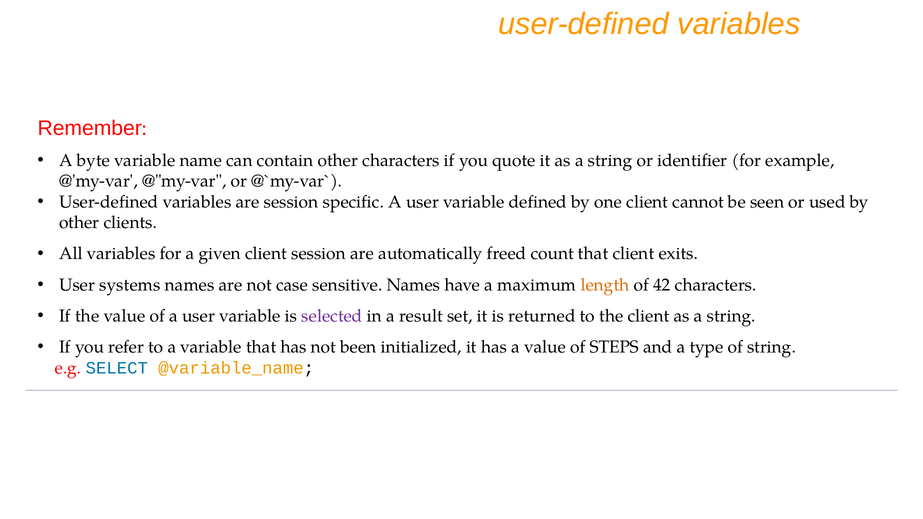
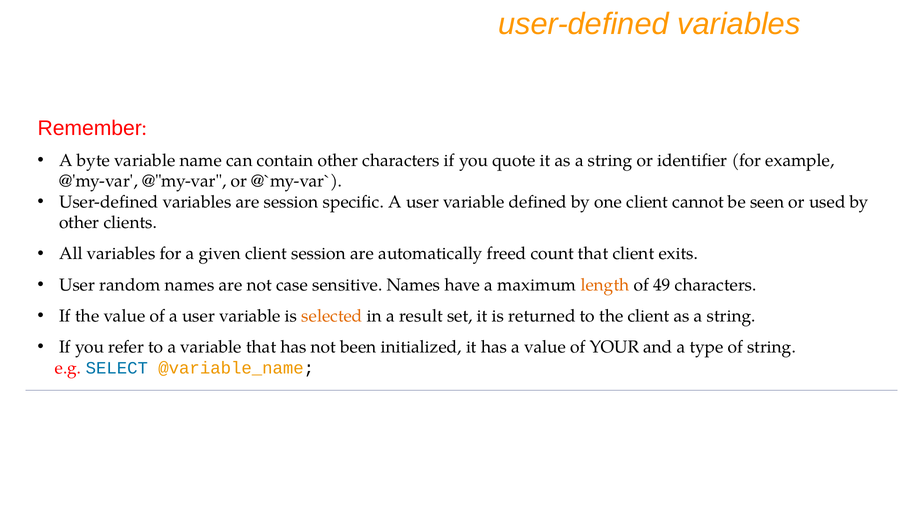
systems: systems -> random (130, 285)
42: 42 -> 49 (662, 285)
selected colour: purple -> orange (332, 316)
STEPS: STEPS -> YOUR (614, 347)
